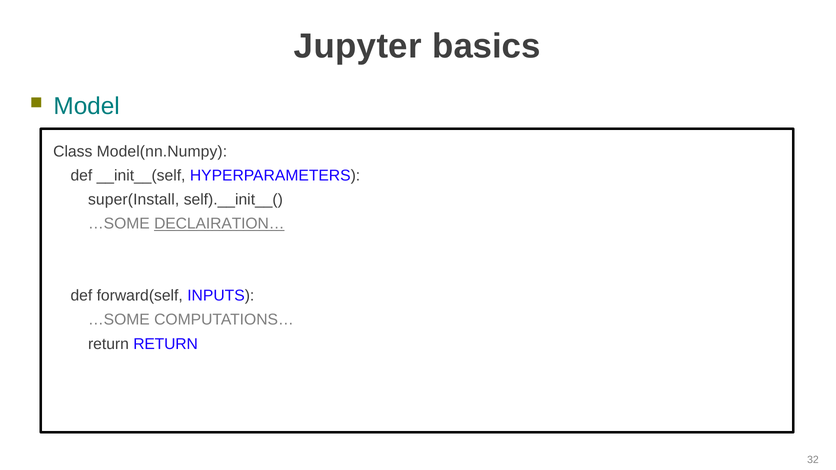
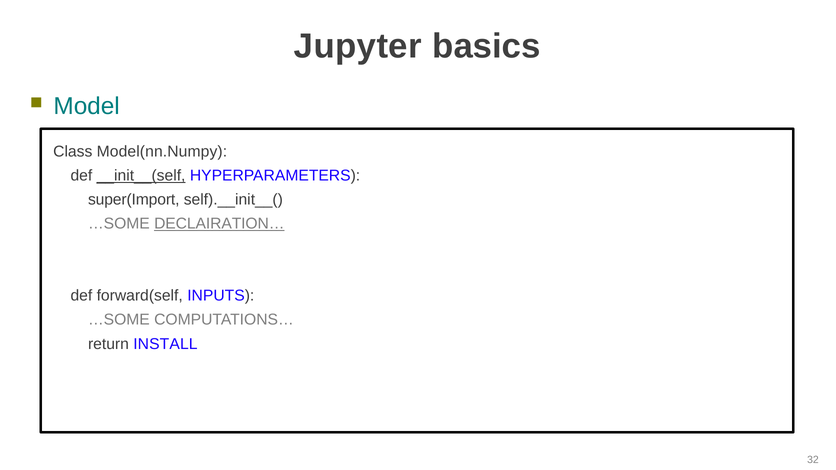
__init__(self underline: none -> present (141, 176)
super(Install: super(Install -> super(Import (134, 200)
return RETURN: RETURN -> INSTALL (165, 344)
